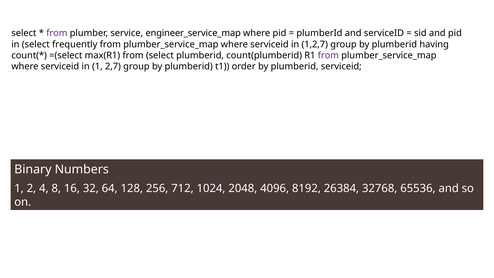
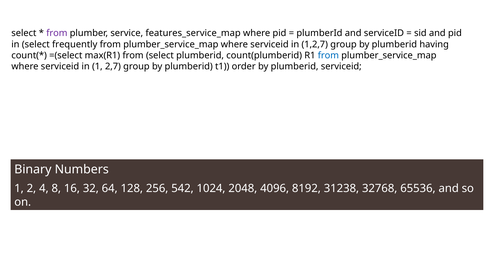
engineer_service_map: engineer_service_map -> features_service_map (193, 33)
from colour: purple -> blue (328, 55)
712: 712 -> 542 (182, 188)
26384: 26384 -> 31238 (341, 188)
